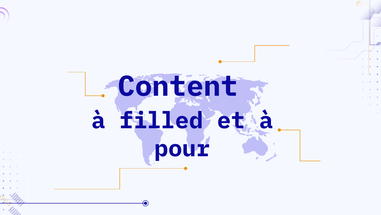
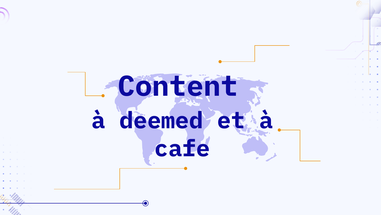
filled: filled -> deemed (161, 120)
pour: pour -> cafe (182, 148)
